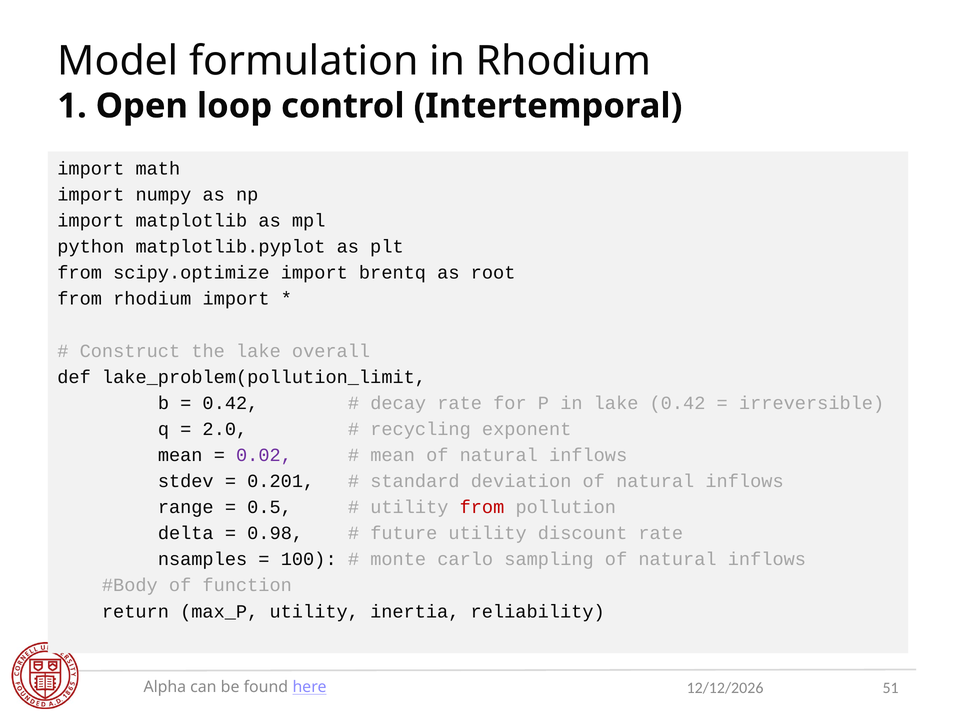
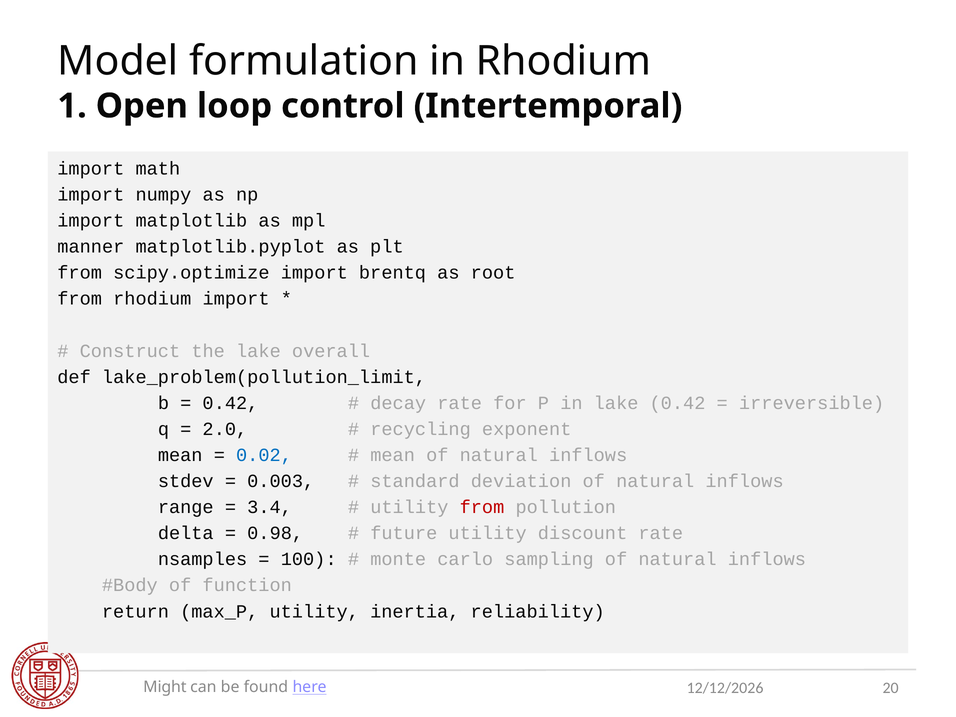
python: python -> manner (91, 247)
0.02 colour: purple -> blue (264, 455)
0.201: 0.201 -> 0.003 (281, 481)
0.5: 0.5 -> 3.4 (270, 507)
51: 51 -> 20 (891, 688)
Alpha: Alpha -> Might (165, 687)
